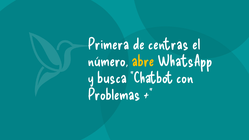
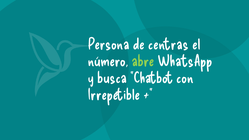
Primera: Primera -> Persona (109, 44)
abre colour: yellow -> light green (143, 61)
Problemas: Problemas -> Irrepetible (114, 95)
